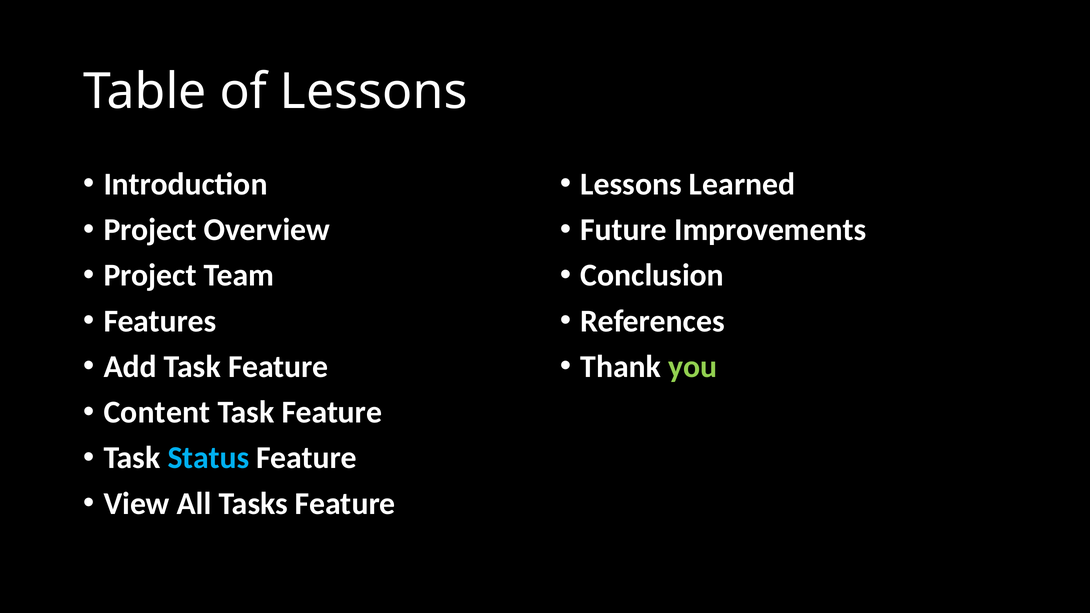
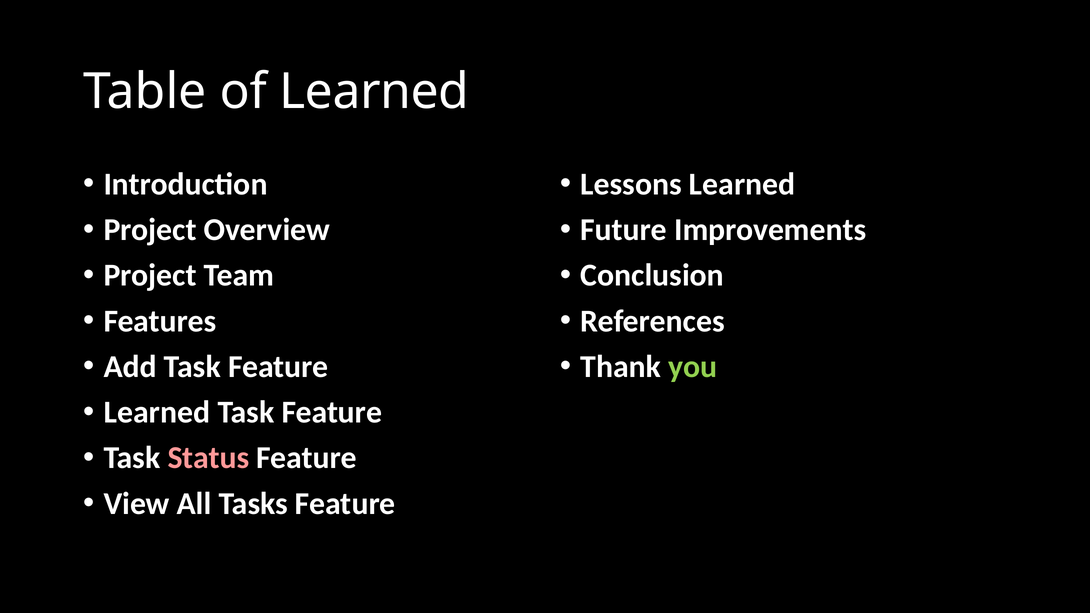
of Lessons: Lessons -> Learned (374, 92)
Content: Content -> Learned (157, 412)
Status colour: light blue -> pink (208, 458)
